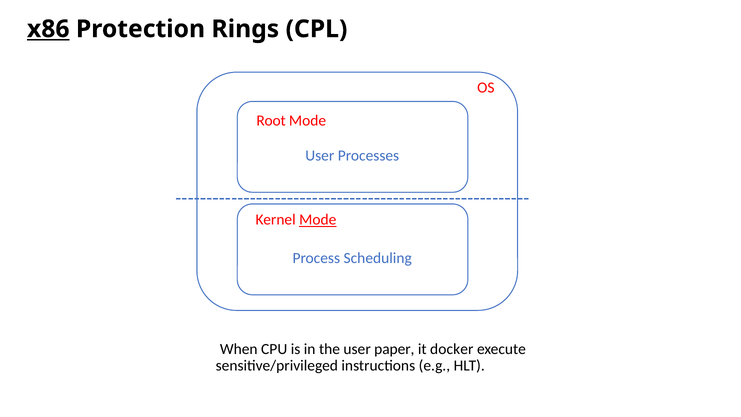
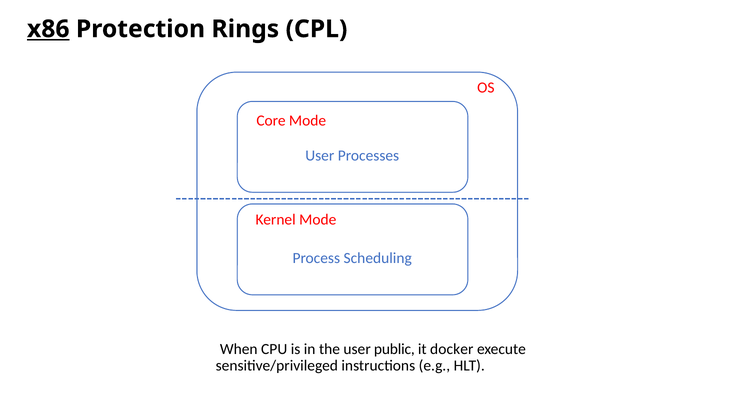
Root: Root -> Core (271, 121)
Mode underline: present -> none (318, 220)
paper: paper -> public (394, 349)
